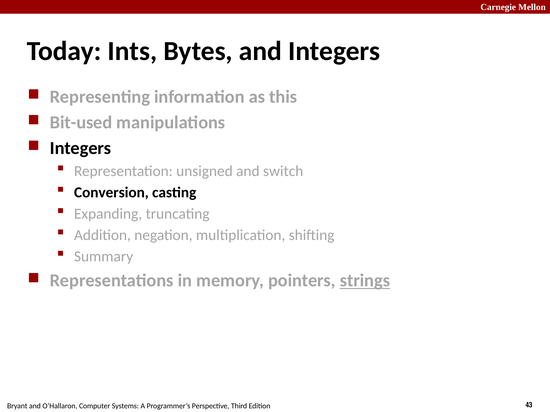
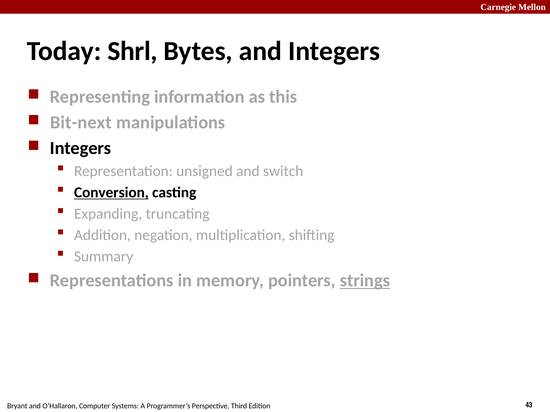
Ints: Ints -> Shrl (132, 51)
Bit-used: Bit-used -> Bit-next (81, 123)
Conversion underline: none -> present (111, 193)
